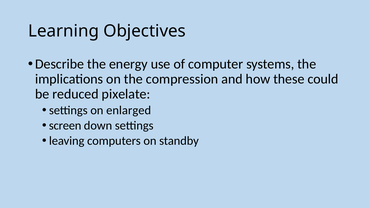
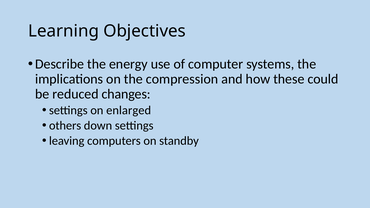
pixelate: pixelate -> changes (126, 94)
screen: screen -> others (65, 126)
